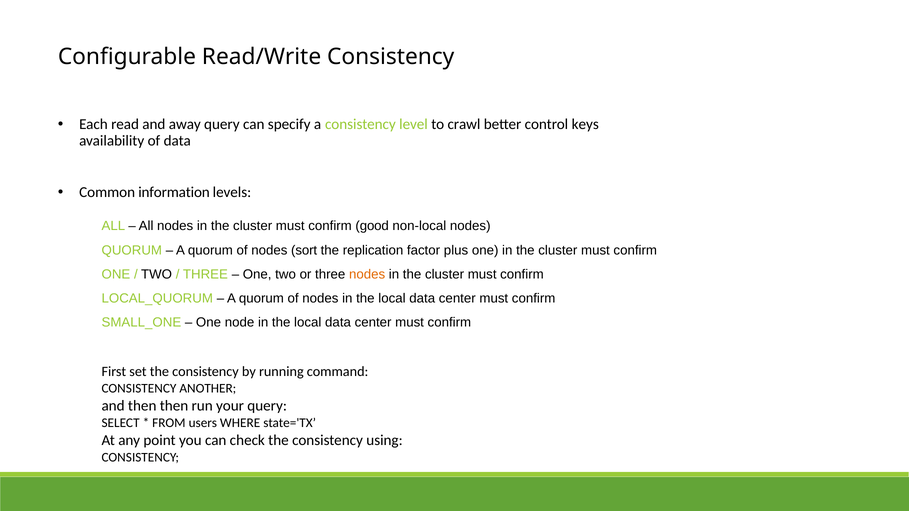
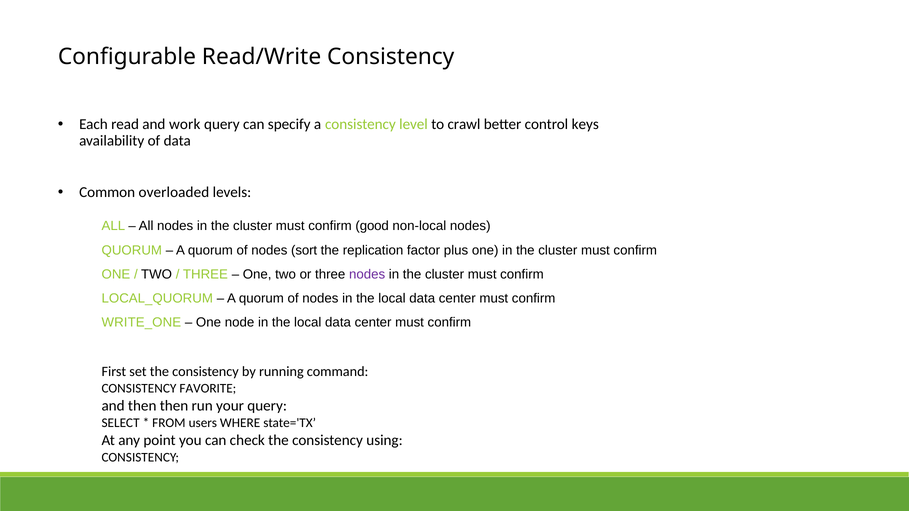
away: away -> work (185, 125)
information: information -> overloaded (174, 192)
nodes colour: orange -> purple (367, 275)
SMALL_ONE: SMALL_ONE -> WRITE_ONE (141, 323)
ANOTHER: ANOTHER -> FAVORITE (208, 389)
